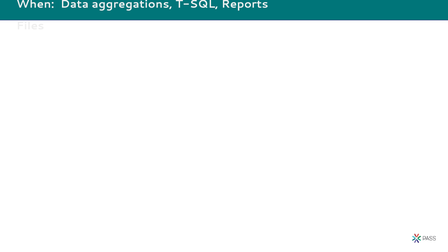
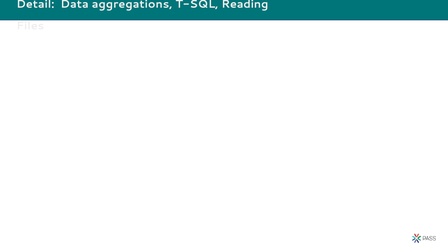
When: When -> Detail (35, 4)
Reports: Reports -> Reading (245, 4)
